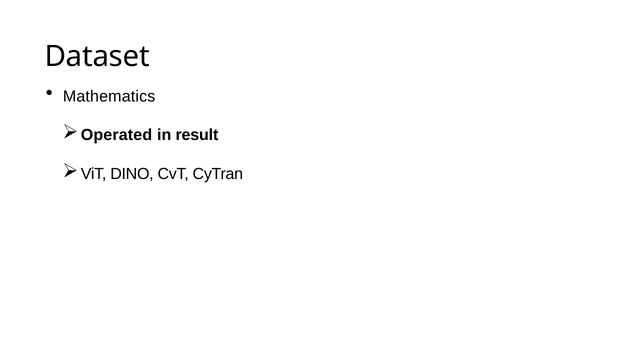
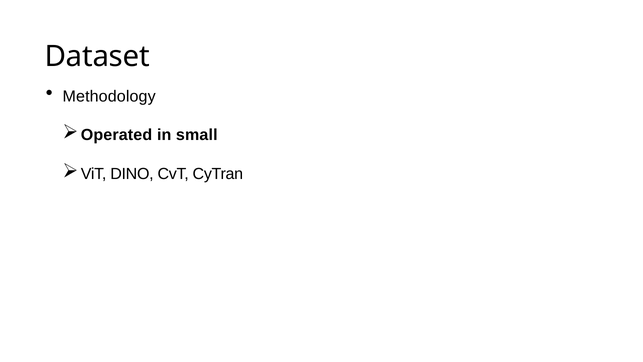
Mathematics: Mathematics -> Methodology (109, 96)
result: result -> small (197, 135)
